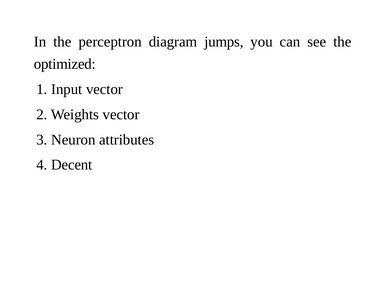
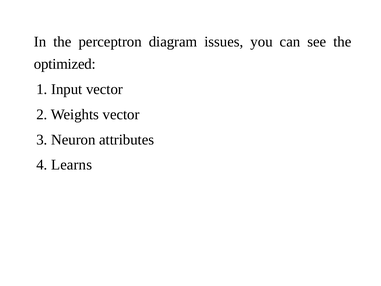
jumps: jumps -> issues (224, 42)
Decent: Decent -> Learns (72, 165)
